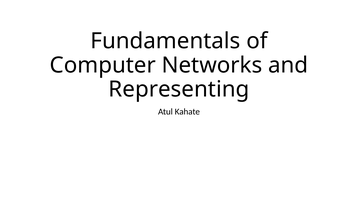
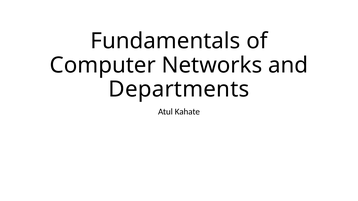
Representing: Representing -> Departments (179, 89)
